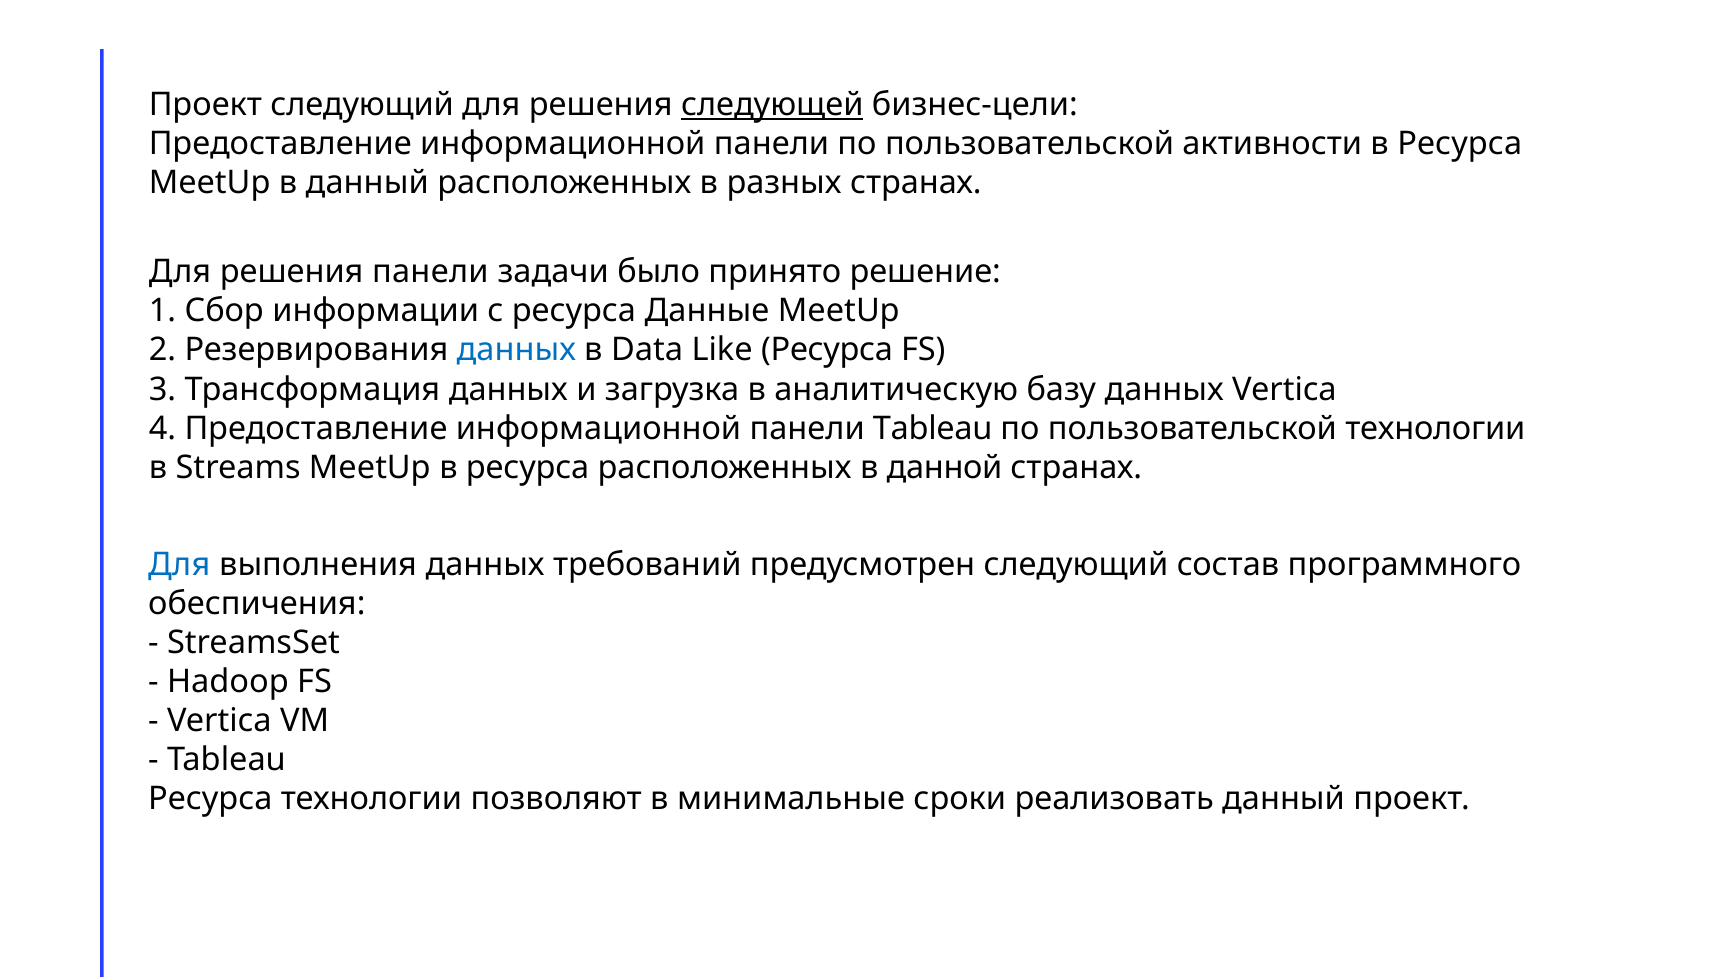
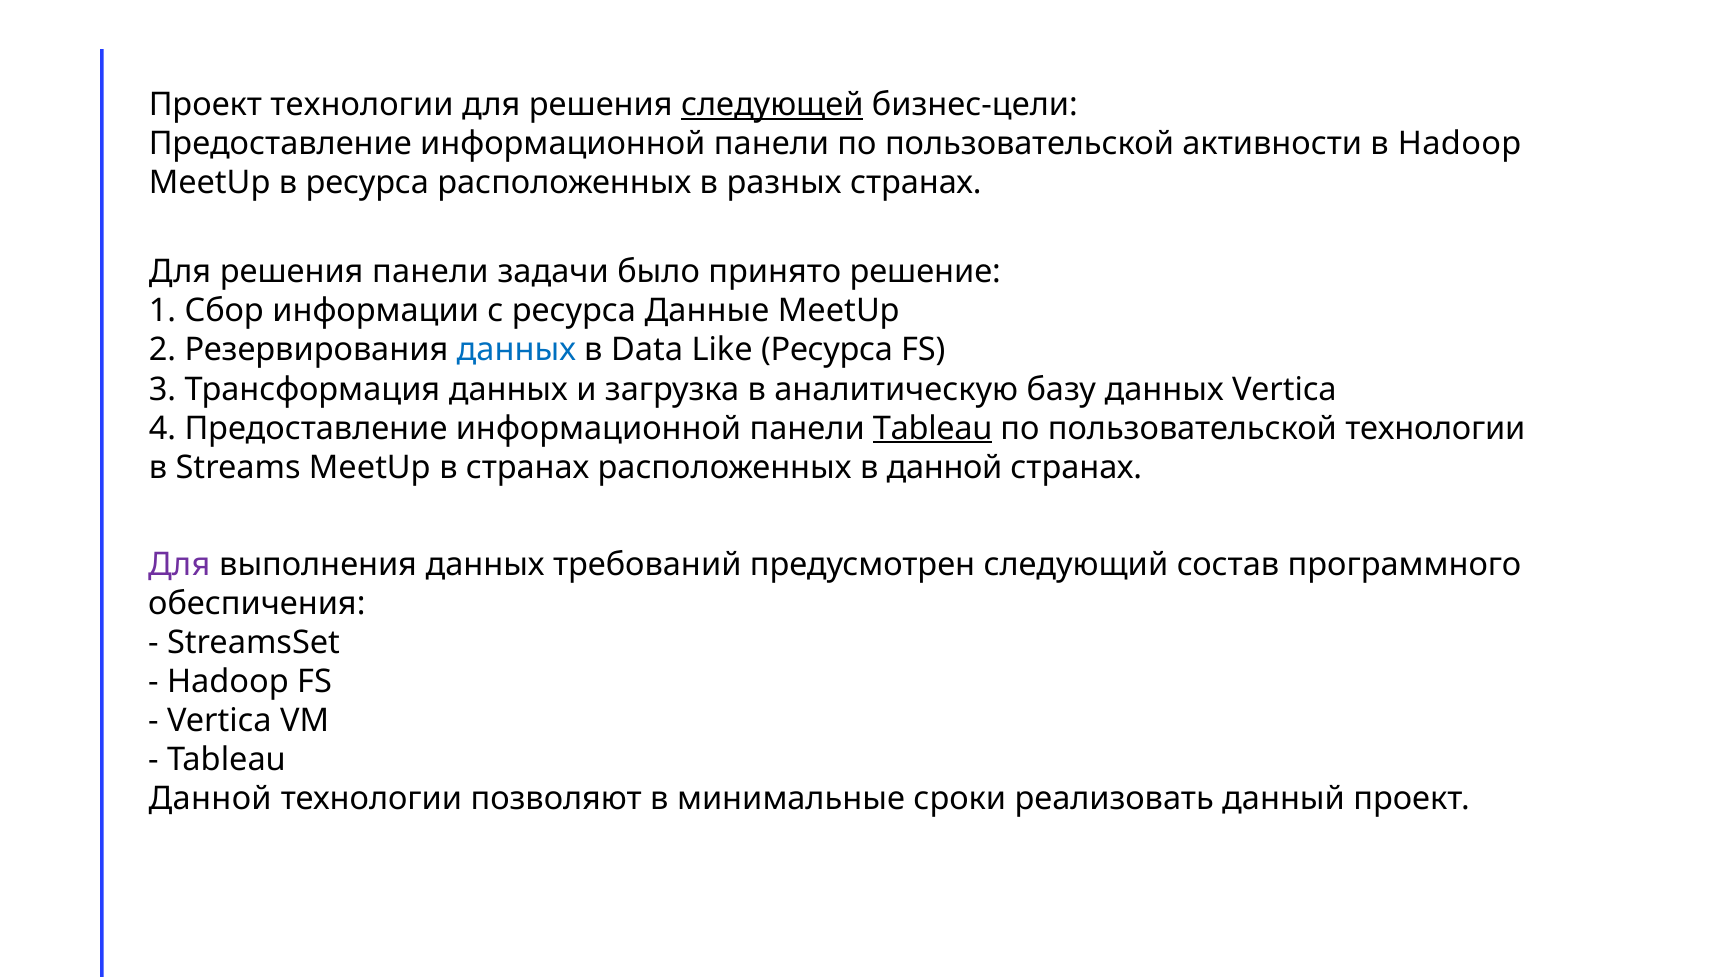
Проект следующий: следующий -> технологии (362, 104)
активности в Ресурса: Ресурса -> Hadoop (1460, 144)
в данный: данный -> ресурса (367, 183)
Tableau underline: none -> present (933, 428)
MeetUp в ресурса: ресурса -> странах (528, 467)
Для colour: blue -> purple (179, 564)
Ресурса: Ресурса -> Данной (210, 799)
